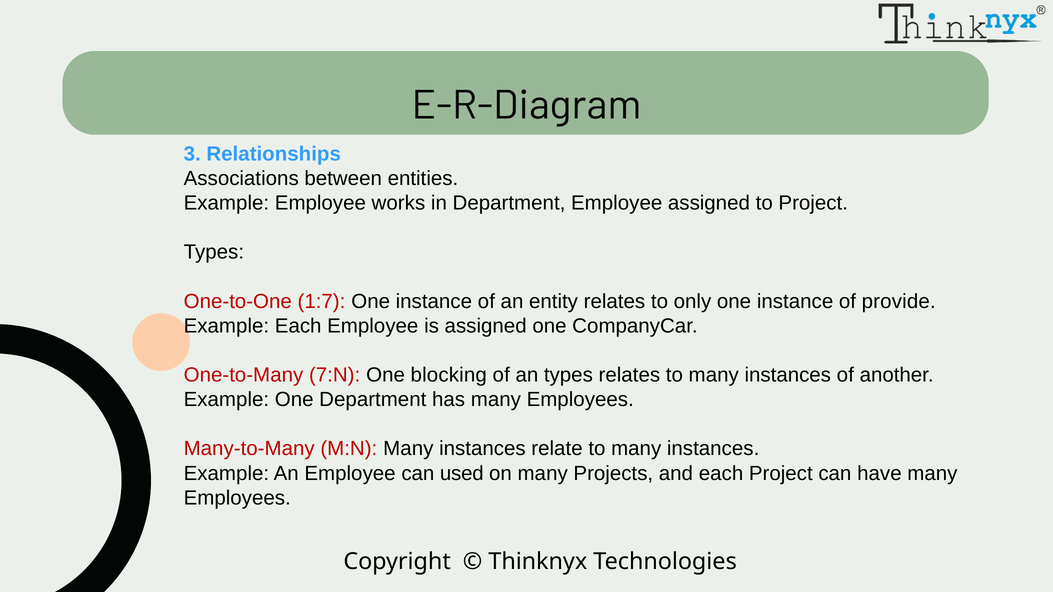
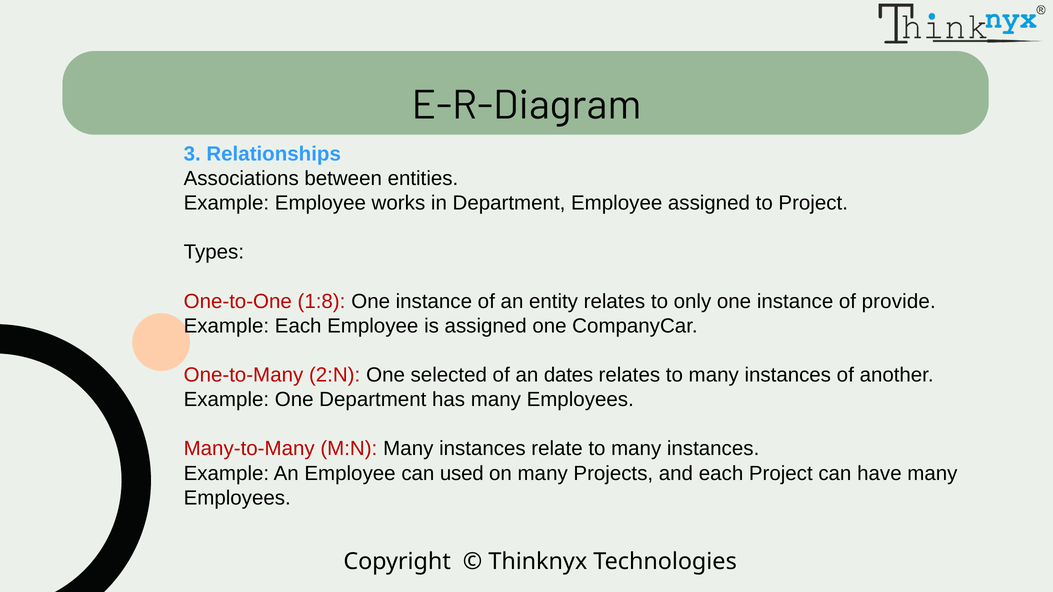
1:7: 1:7 -> 1:8 (321, 301)
7:N: 7:N -> 2:N (335, 375)
blocking: blocking -> selected (449, 375)
an types: types -> dates (569, 375)
